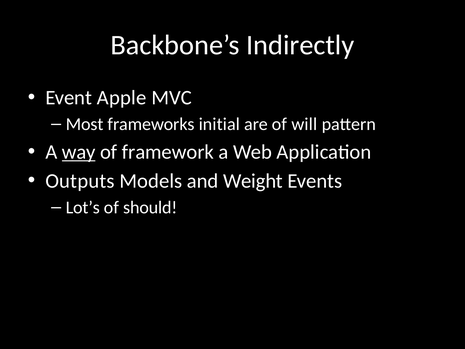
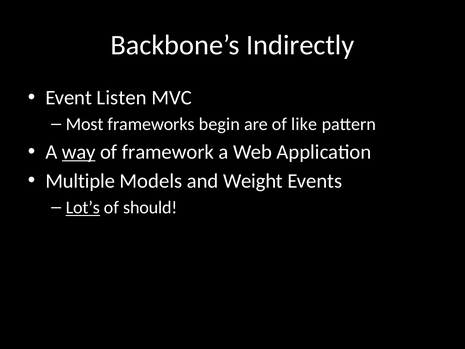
Apple: Apple -> Listen (122, 98)
initial: initial -> begin (219, 124)
will: will -> like (304, 124)
Outputs: Outputs -> Multiple (80, 181)
Lot’s underline: none -> present (83, 207)
